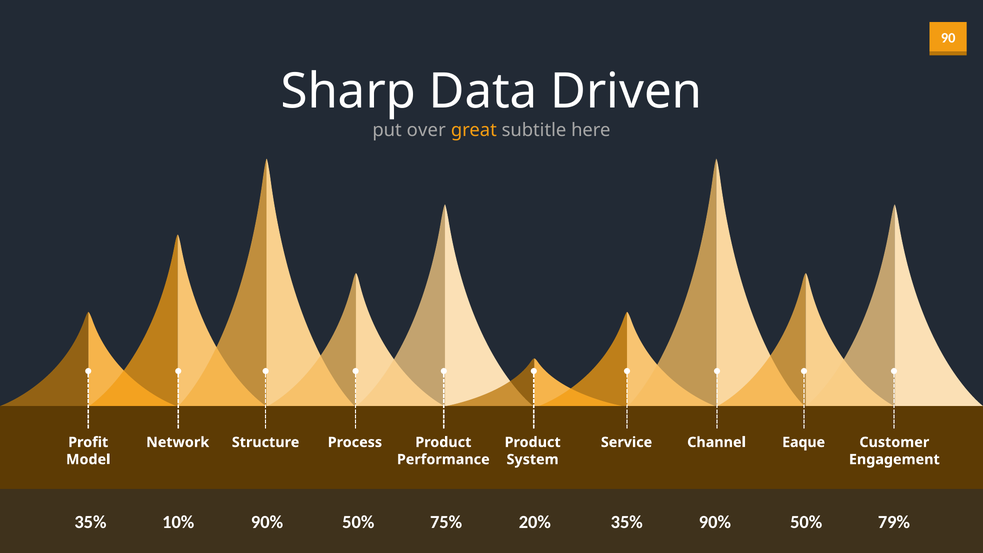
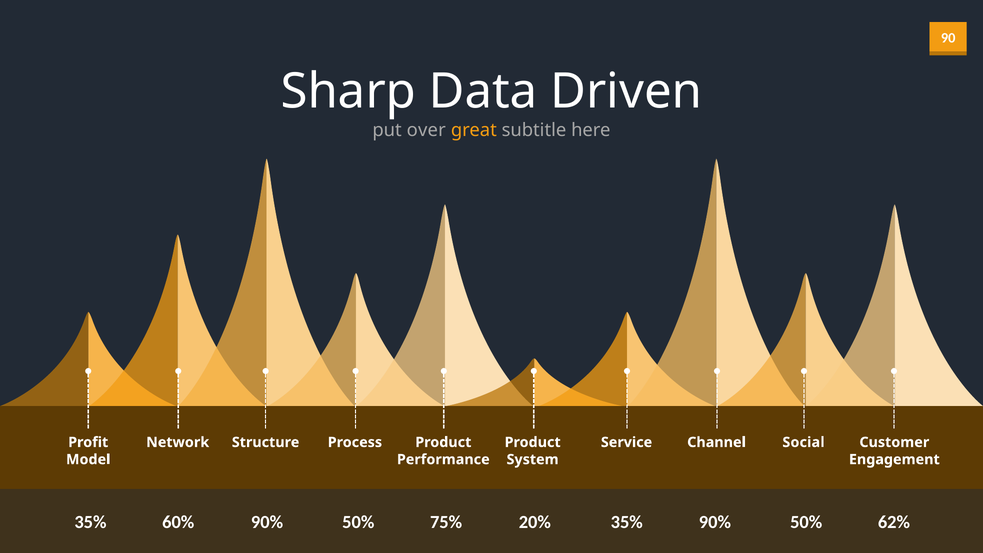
Eaque: Eaque -> Social (803, 442)
10%: 10% -> 60% (178, 522)
79%: 79% -> 62% (894, 522)
